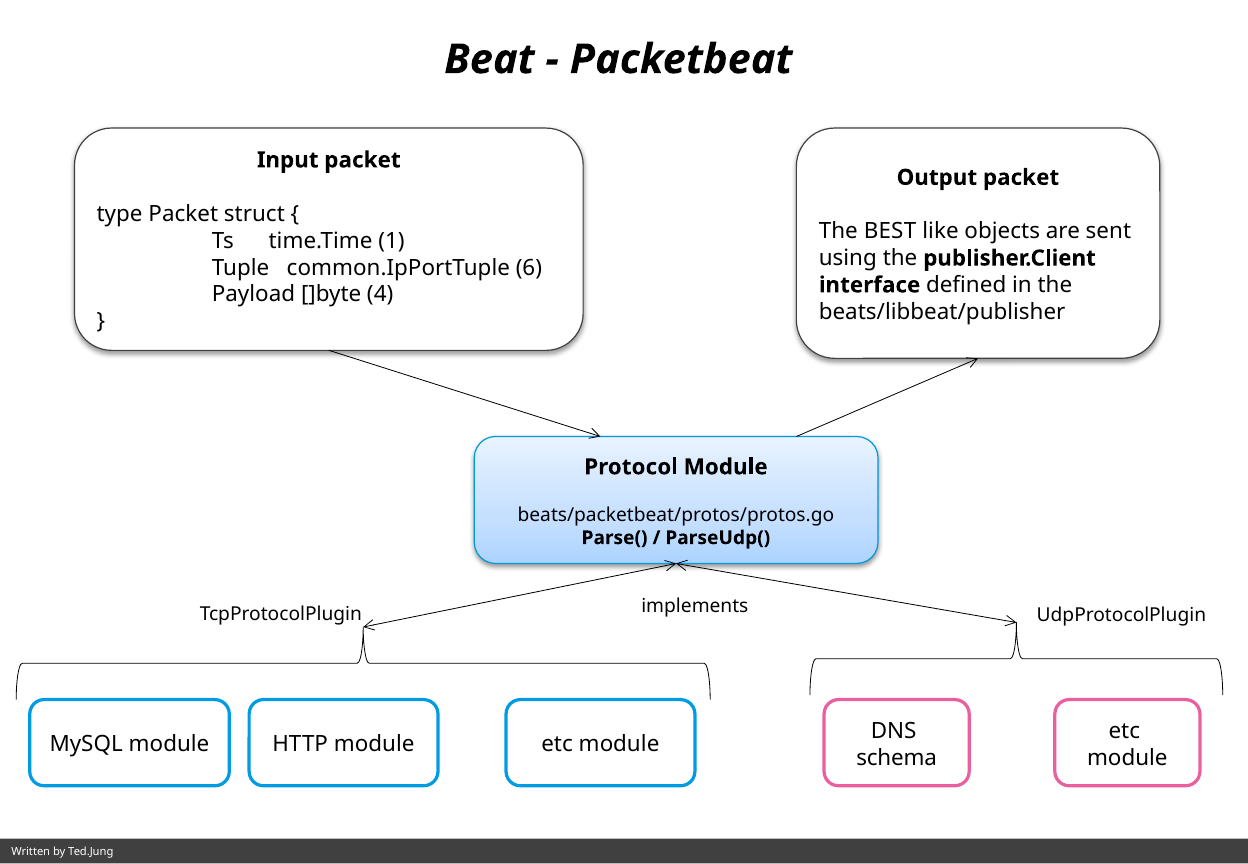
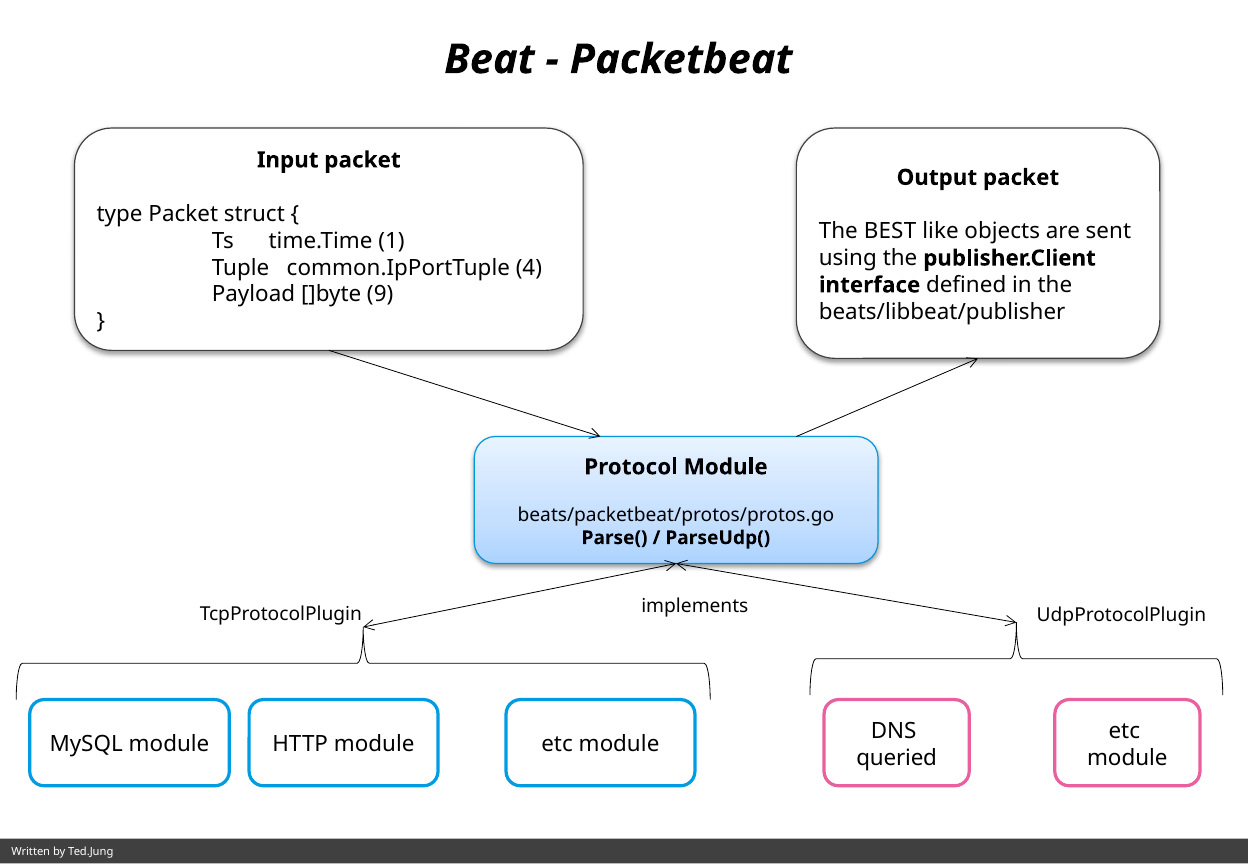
6: 6 -> 4 (529, 268)
4: 4 -> 9 (380, 295)
schema: schema -> queried (897, 758)
